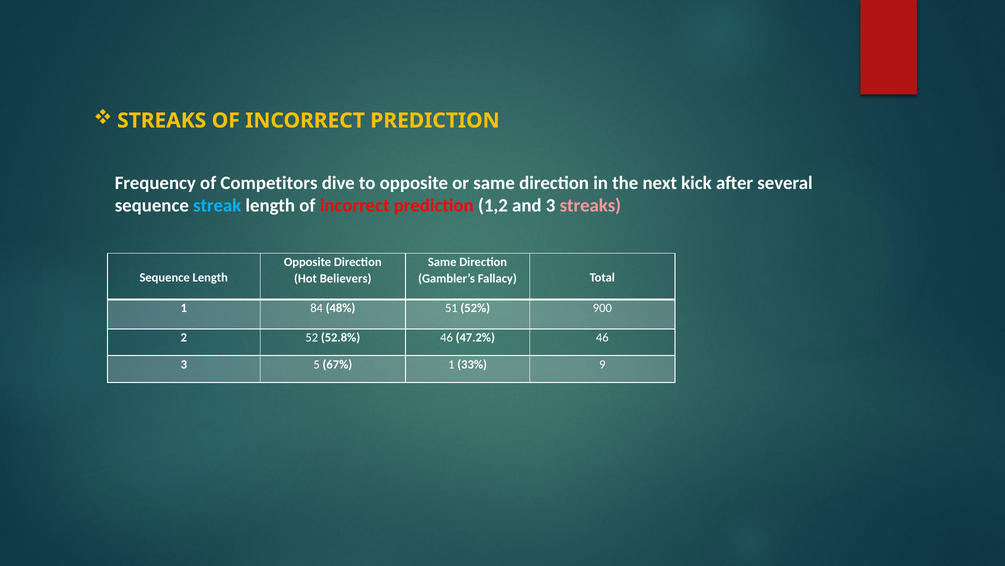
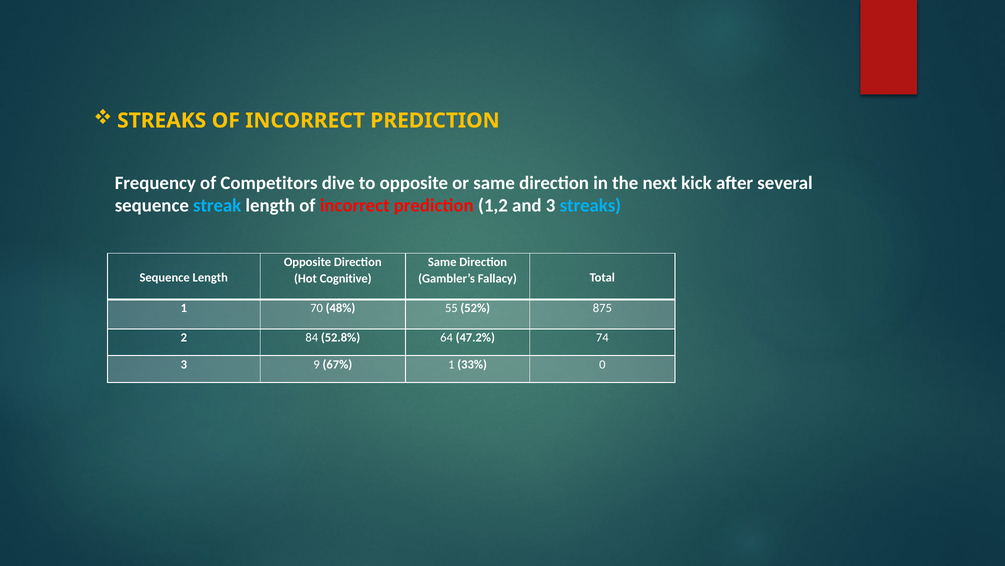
streaks colour: pink -> light blue (590, 205)
Believers: Believers -> Cognitive (346, 278)
84: 84 -> 70 (317, 308)
51: 51 -> 55 (451, 308)
900: 900 -> 875 (602, 308)
52: 52 -> 84 (312, 337)
52.8% 46: 46 -> 64 (447, 337)
47.2% 46: 46 -> 74 (602, 337)
5: 5 -> 9 (317, 364)
9: 9 -> 0 (602, 364)
